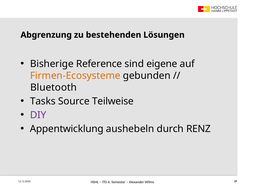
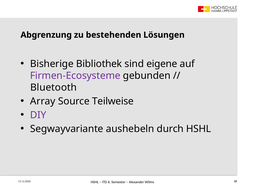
Reference: Reference -> Bibliothek (99, 64)
Firmen-Ecosysteme colour: orange -> purple (75, 76)
Tasks: Tasks -> Array (43, 101)
Appentwicklung: Appentwicklung -> Segwayvariante (67, 129)
durch RENZ: RENZ -> HSHL (199, 129)
